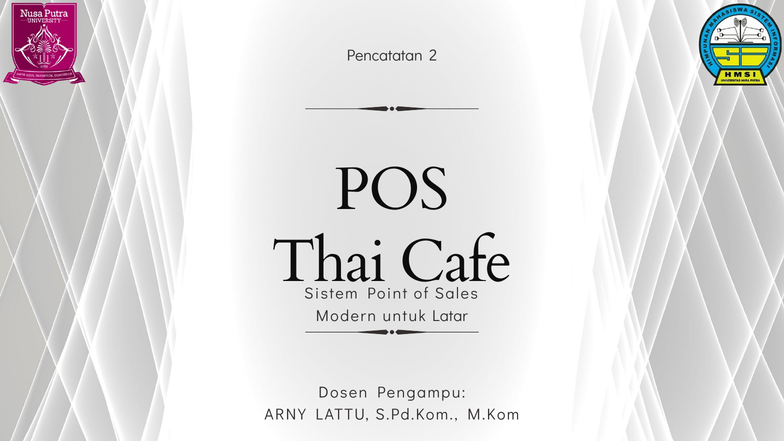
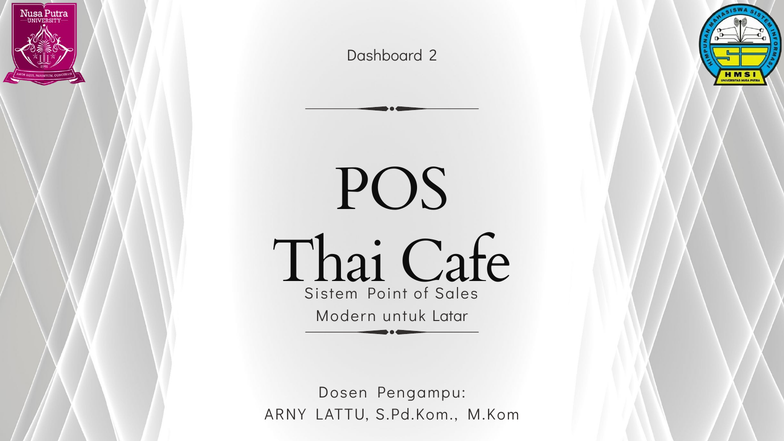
Pencatatan: Pencatatan -> Dashboard (385, 55)
